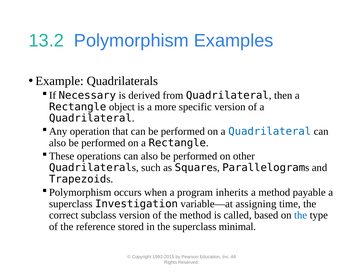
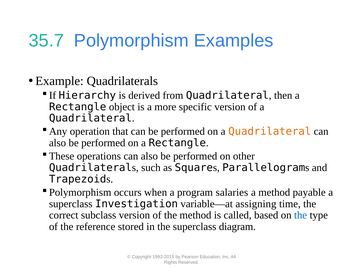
13.2: 13.2 -> 35.7 (46, 41)
Necessary: Necessary -> Hierarchy (87, 95)
Quadrilateral colour: blue -> orange (270, 132)
inherits: inherits -> salaries (232, 193)
minimal: minimal -> diagram (237, 227)
